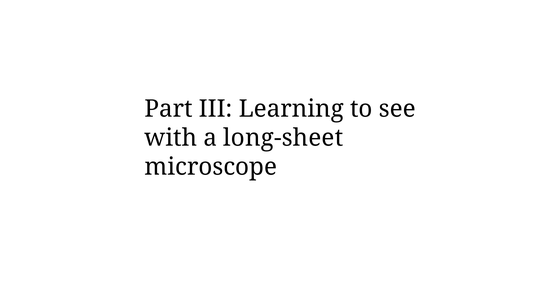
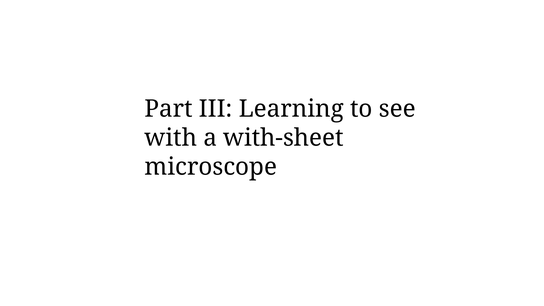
long-sheet: long-sheet -> with-sheet (283, 138)
